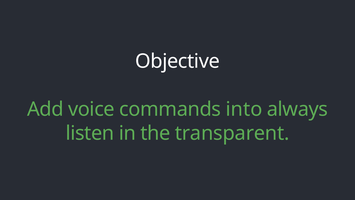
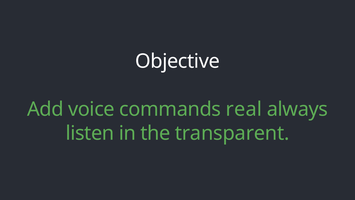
into: into -> real (244, 109)
